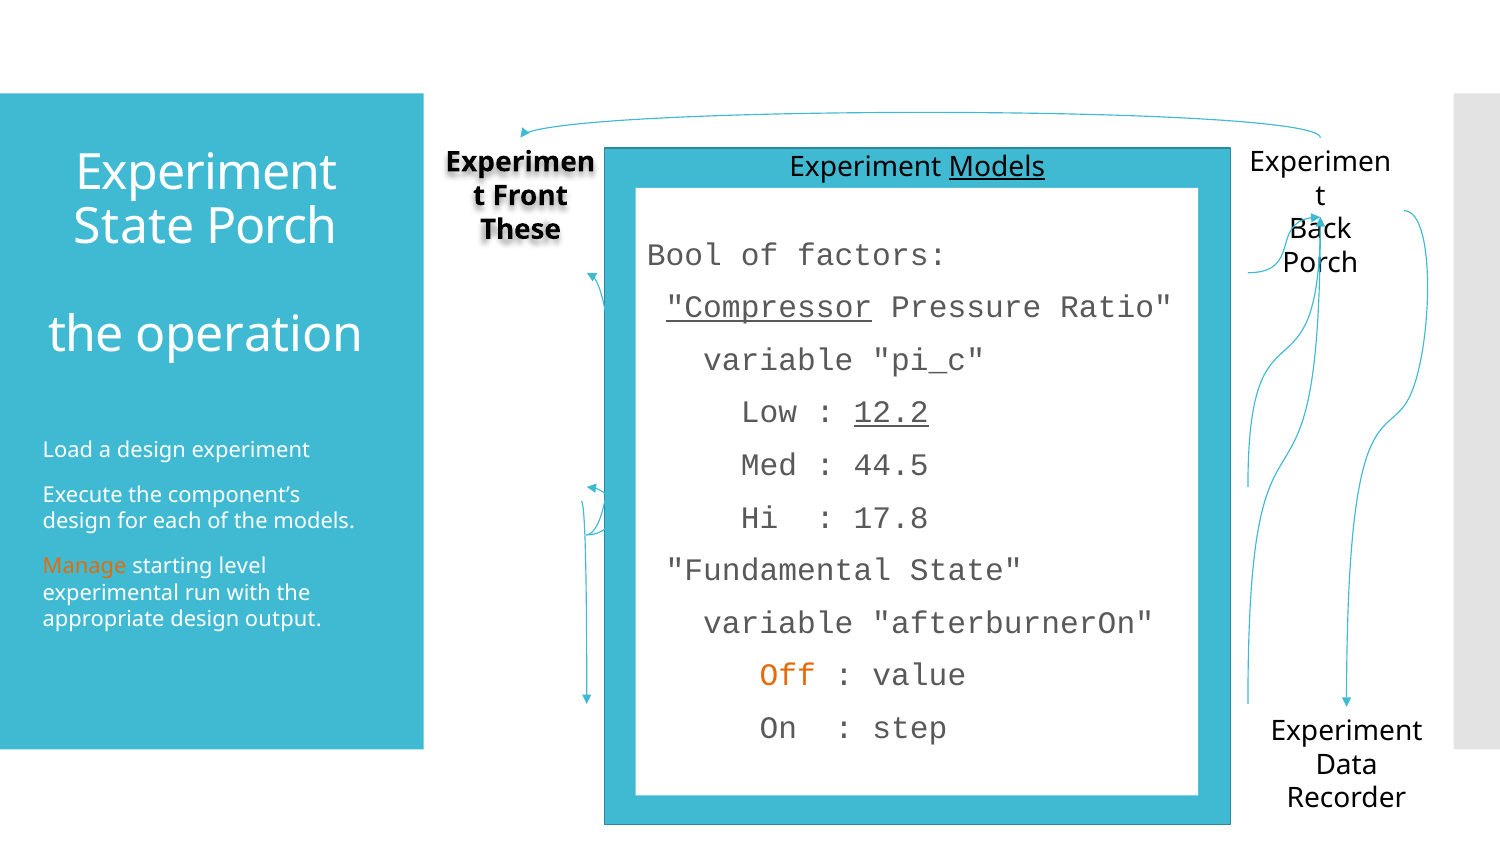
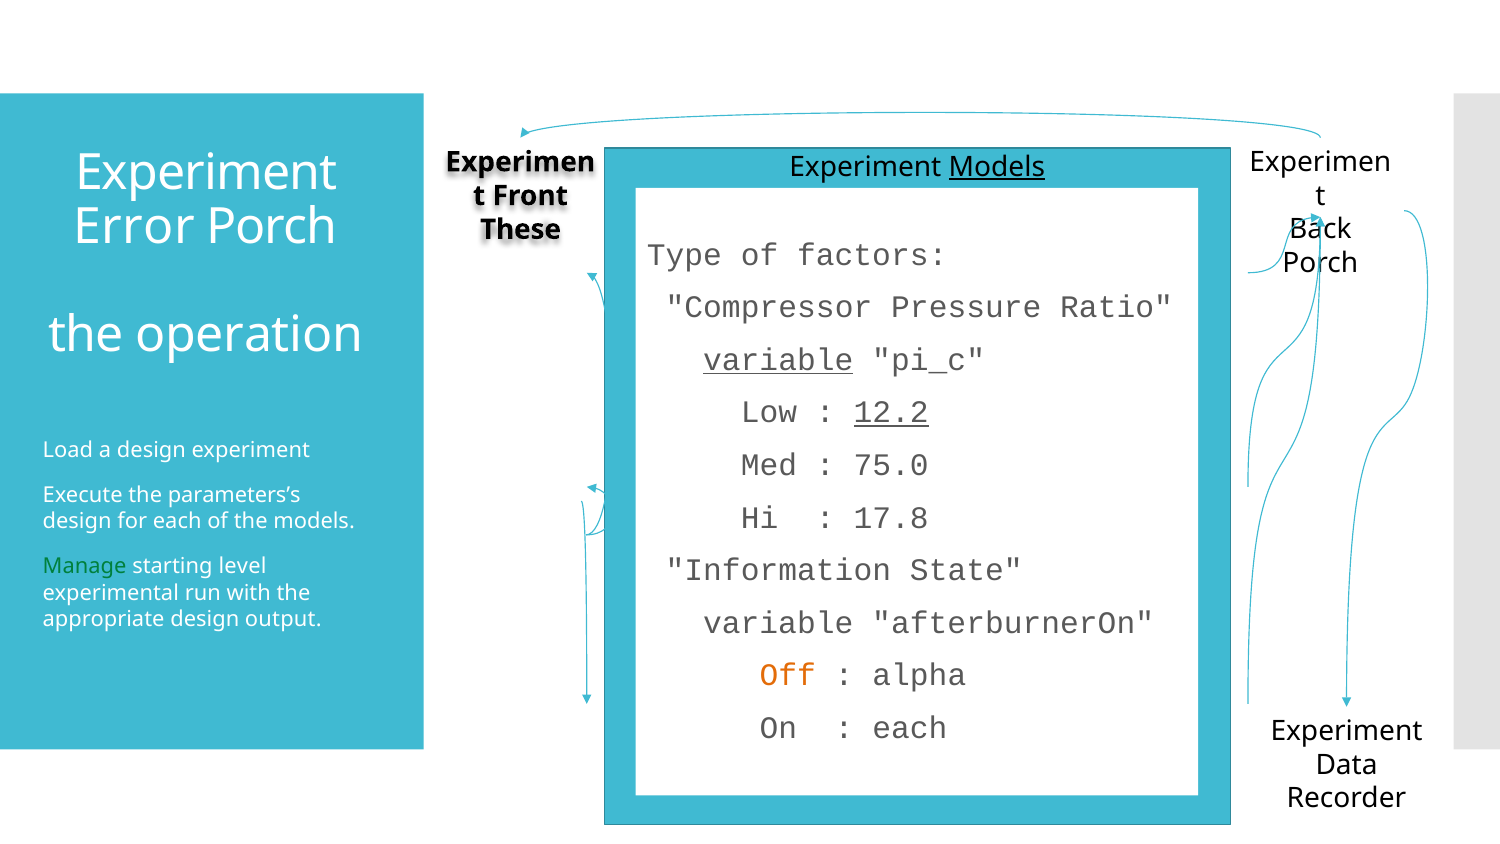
State: State -> Error (134, 227)
Bool: Bool -> Type (684, 255)
Compressor underline: present -> none (769, 307)
variable underline: none -> present (778, 360)
44.5: 44.5 -> 75.0 (891, 465)
component’s: component’s -> parameters’s (234, 495)
Fundamental: Fundamental -> Information (778, 570)
Manage colour: orange -> green (85, 566)
value: value -> alpha (919, 675)
step: step -> each (910, 728)
